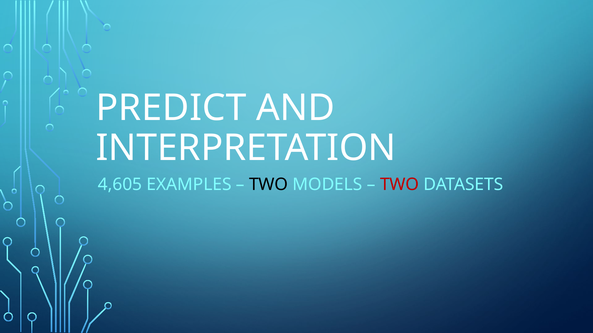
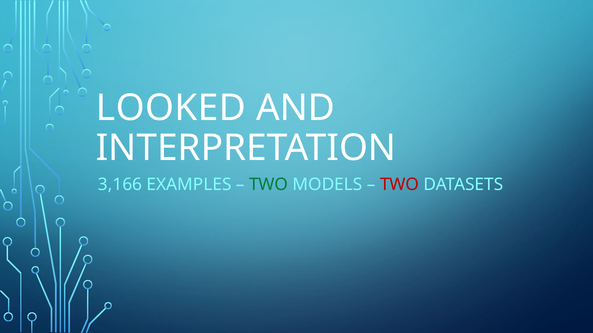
PREDICT: PREDICT -> LOOKED (171, 108)
4,605: 4,605 -> 3,166 (120, 185)
TWO colour: black -> green (269, 185)
